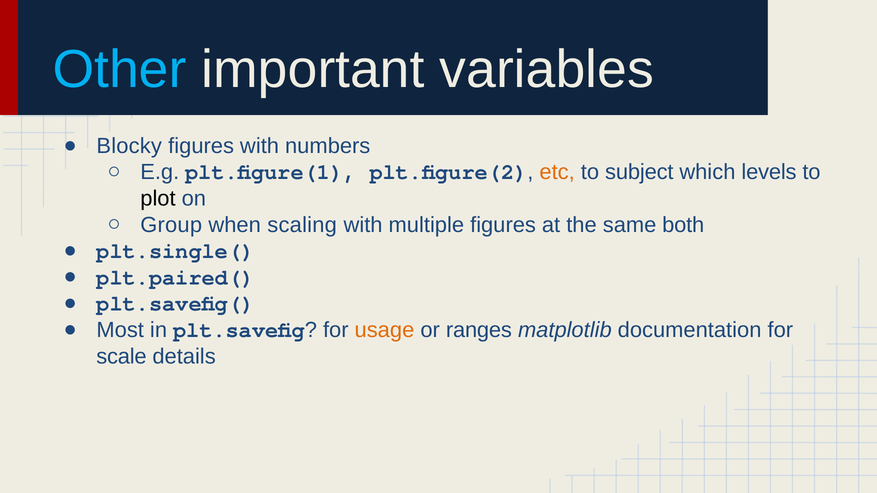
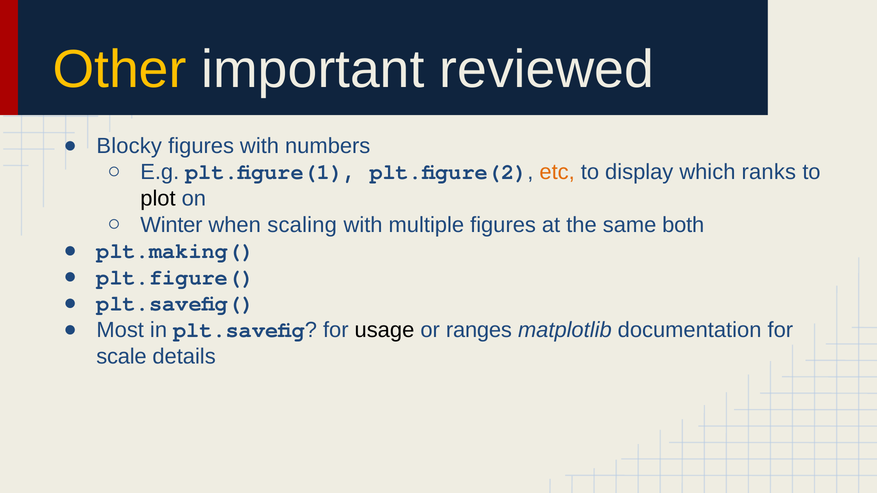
Other colour: light blue -> yellow (120, 70)
variables: variables -> reviewed (547, 70)
subject: subject -> display (639, 172)
levels: levels -> ranks (769, 172)
Group: Group -> Winter (171, 225)
plt.single(: plt.single( -> plt.making( (175, 251)
plt.paired(: plt.paired( -> plt.figure( (175, 278)
usage colour: orange -> black (384, 330)
